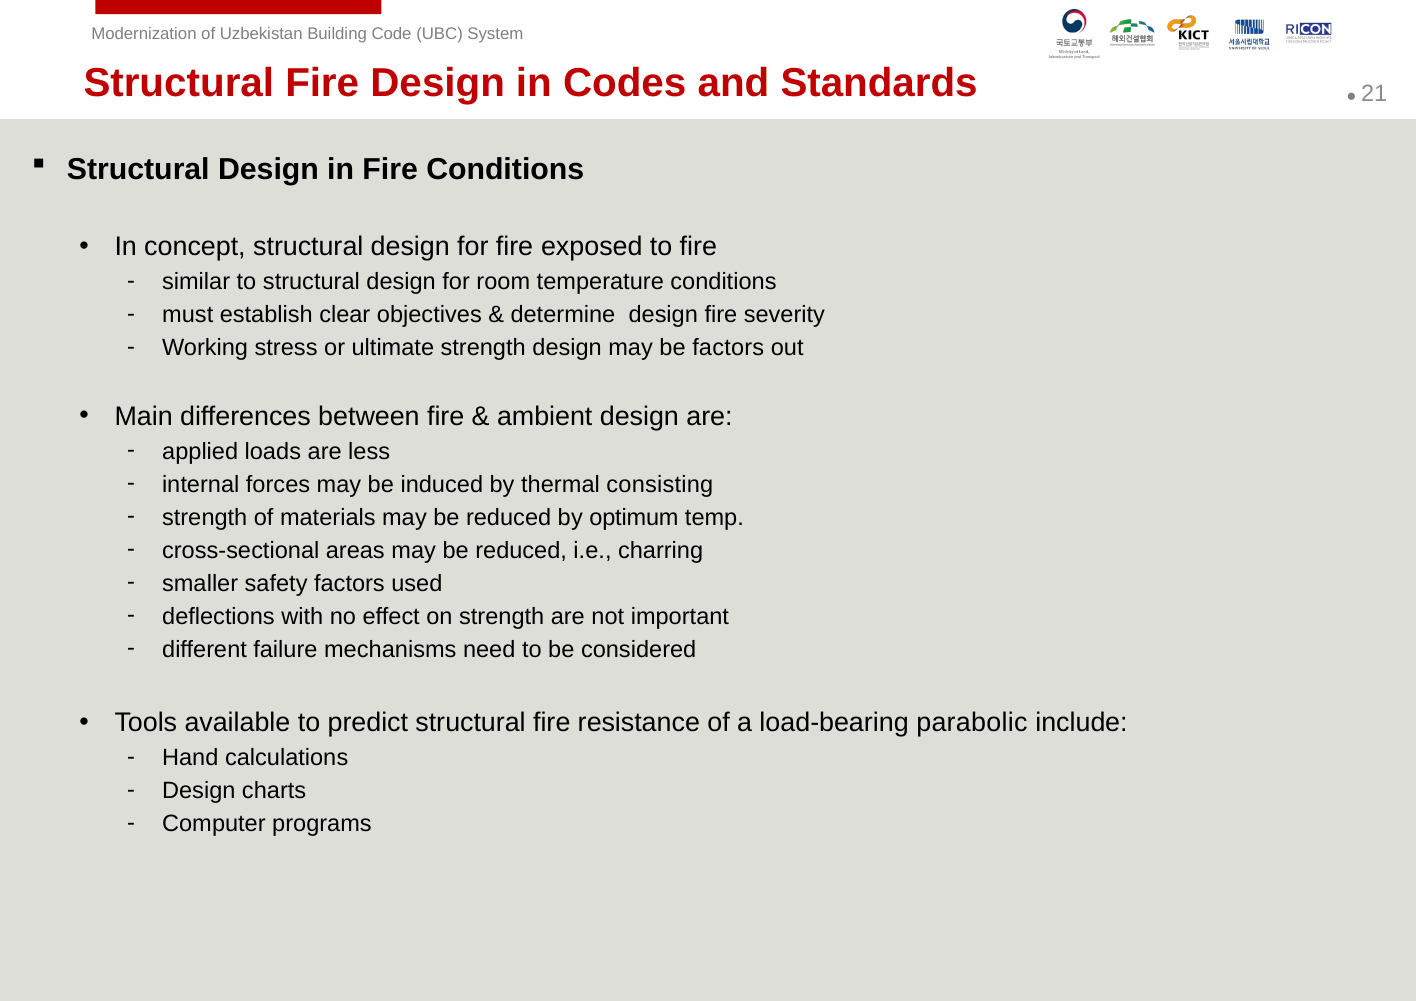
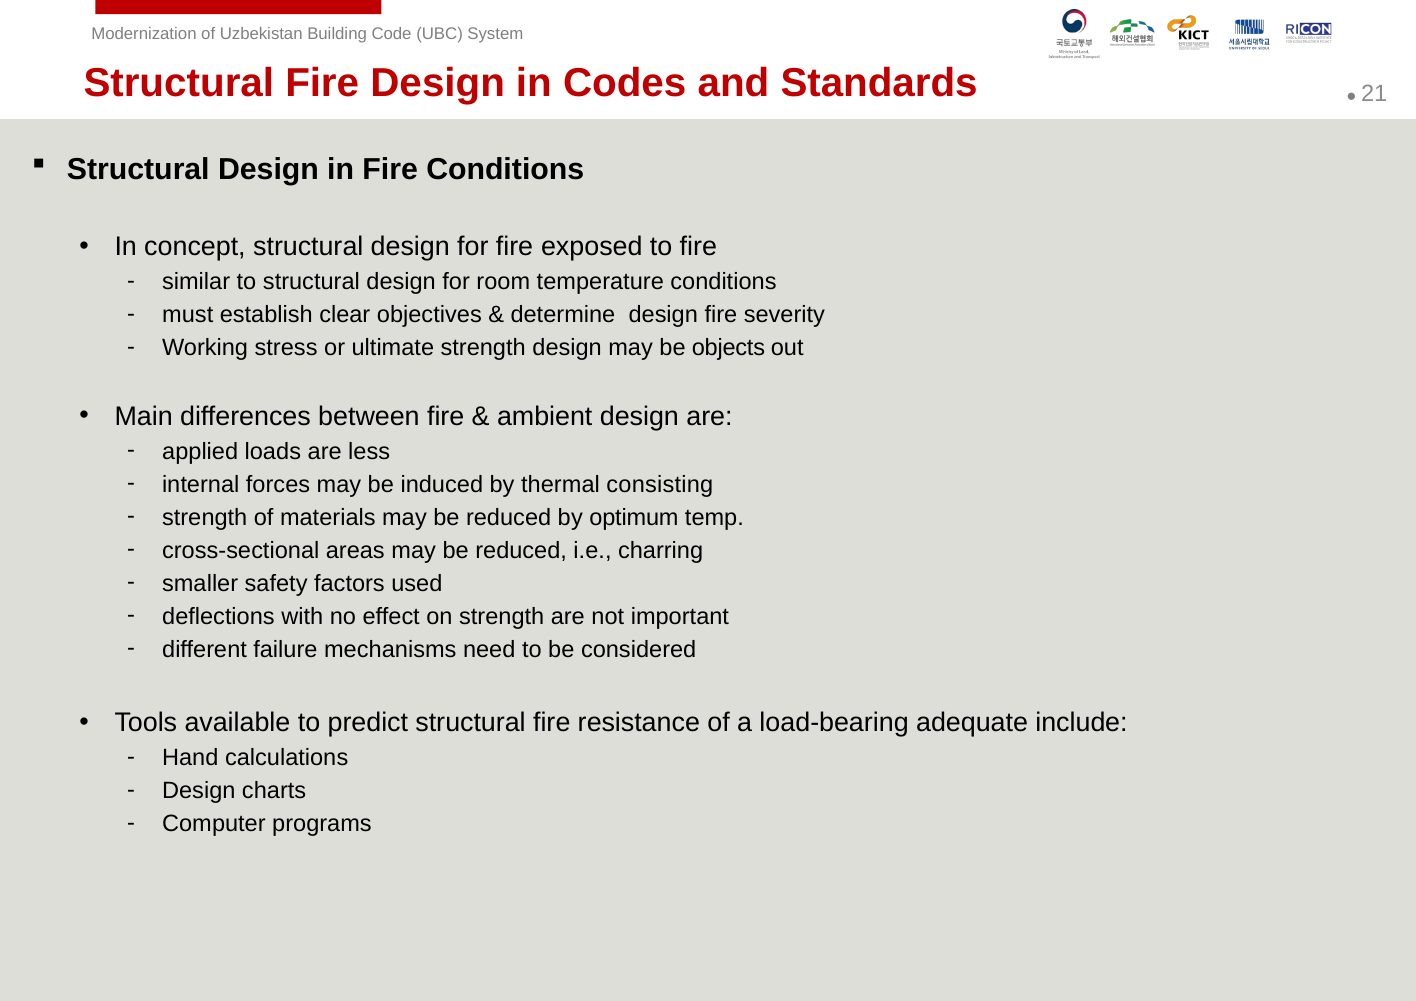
be factors: factors -> objects (728, 348)
parabolic: parabolic -> adequate (972, 723)
